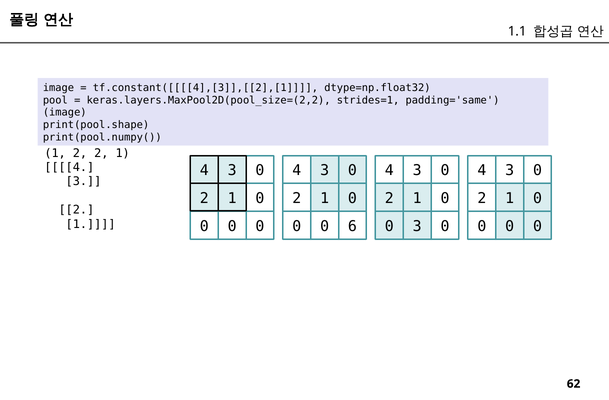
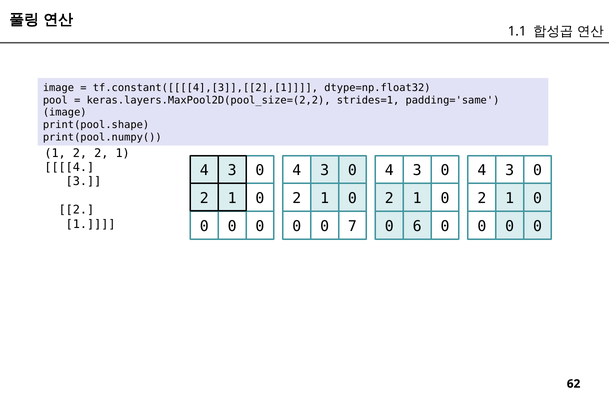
6: 6 -> 7 (352, 226)
0 3: 3 -> 6 (417, 226)
